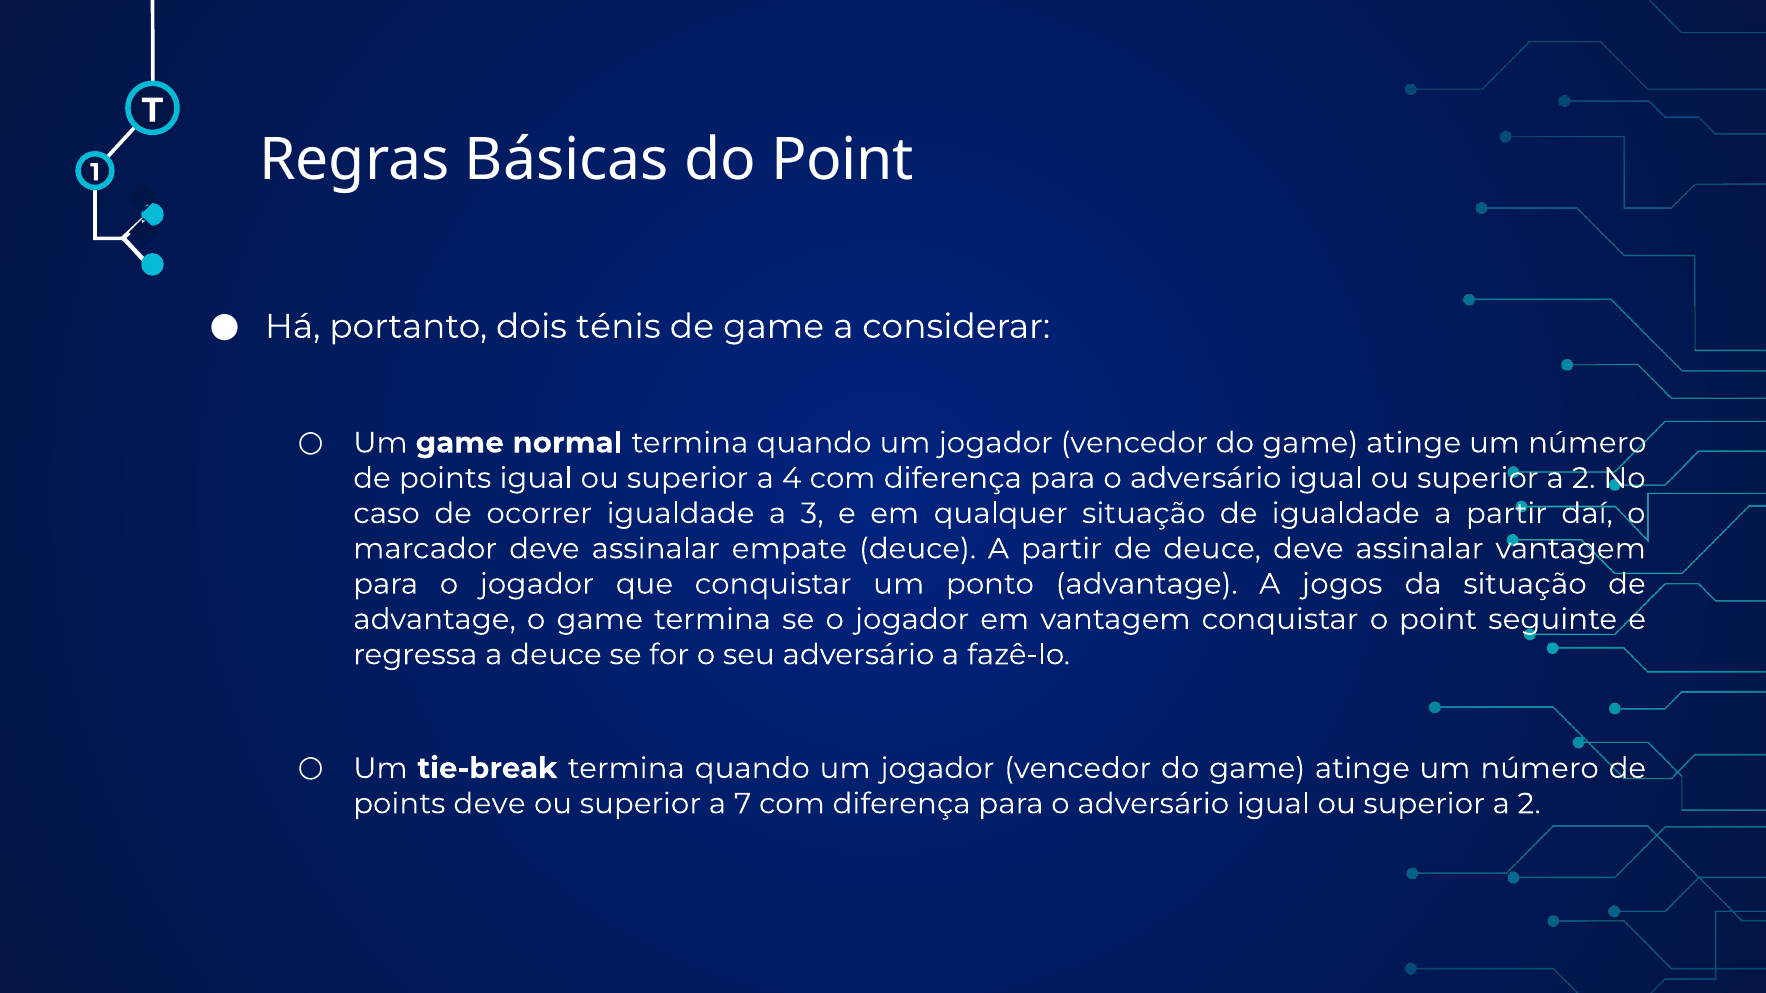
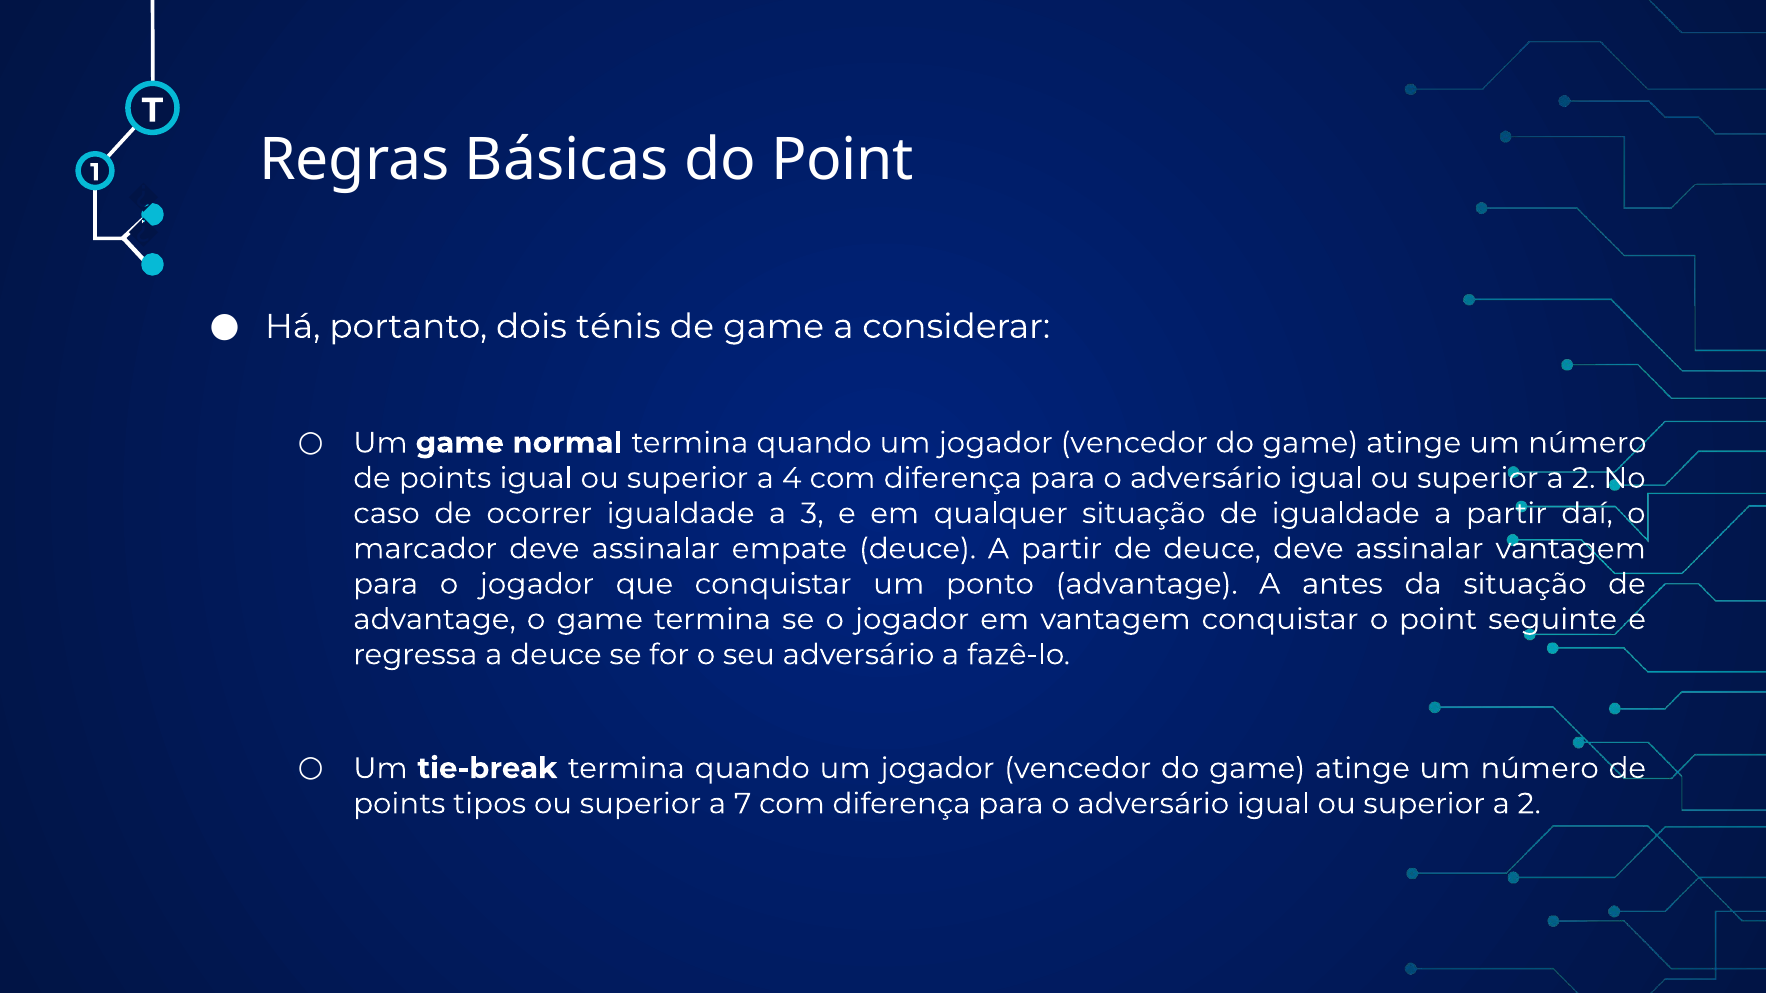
jogos: jogos -> antes (1342, 584)
points deve: deve -> tipos (490, 804)
